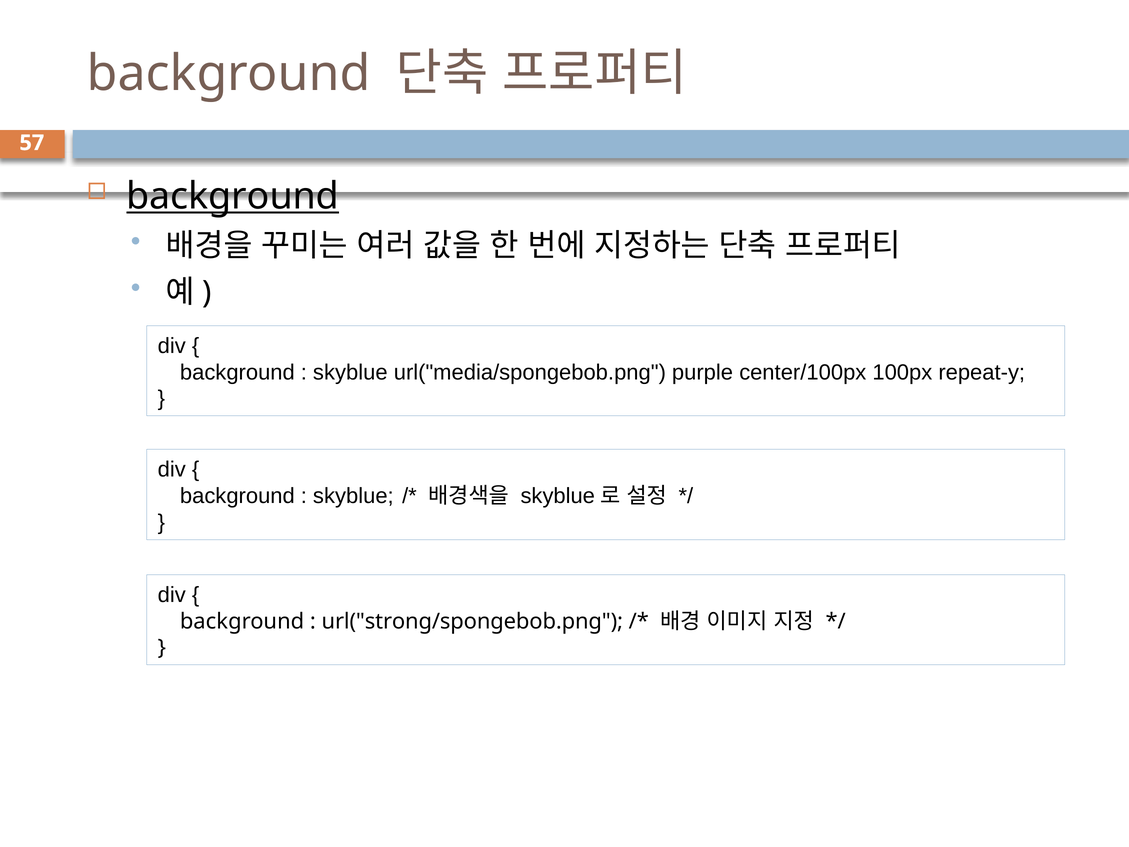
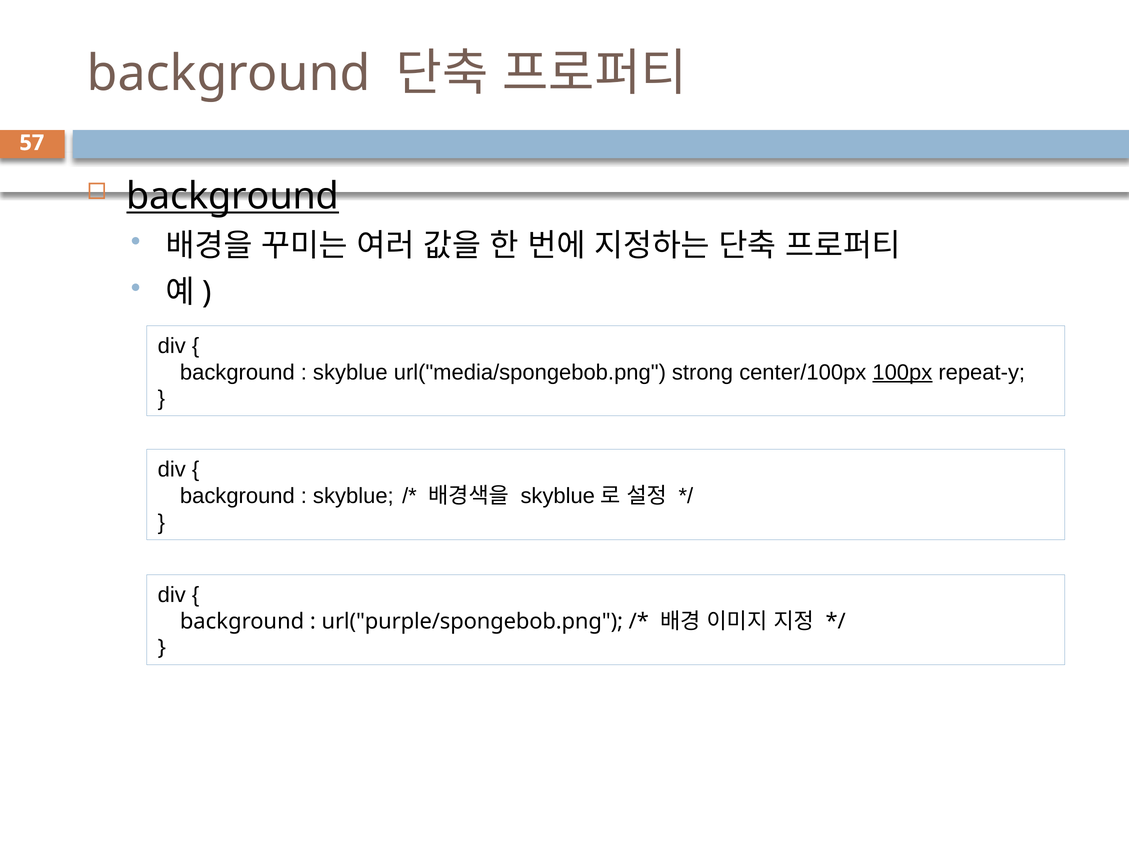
purple: purple -> strong (703, 372)
100px underline: none -> present (902, 372)
url("strong/spongebob.png: url("strong/spongebob.png -> url("purple/spongebob.png (472, 621)
